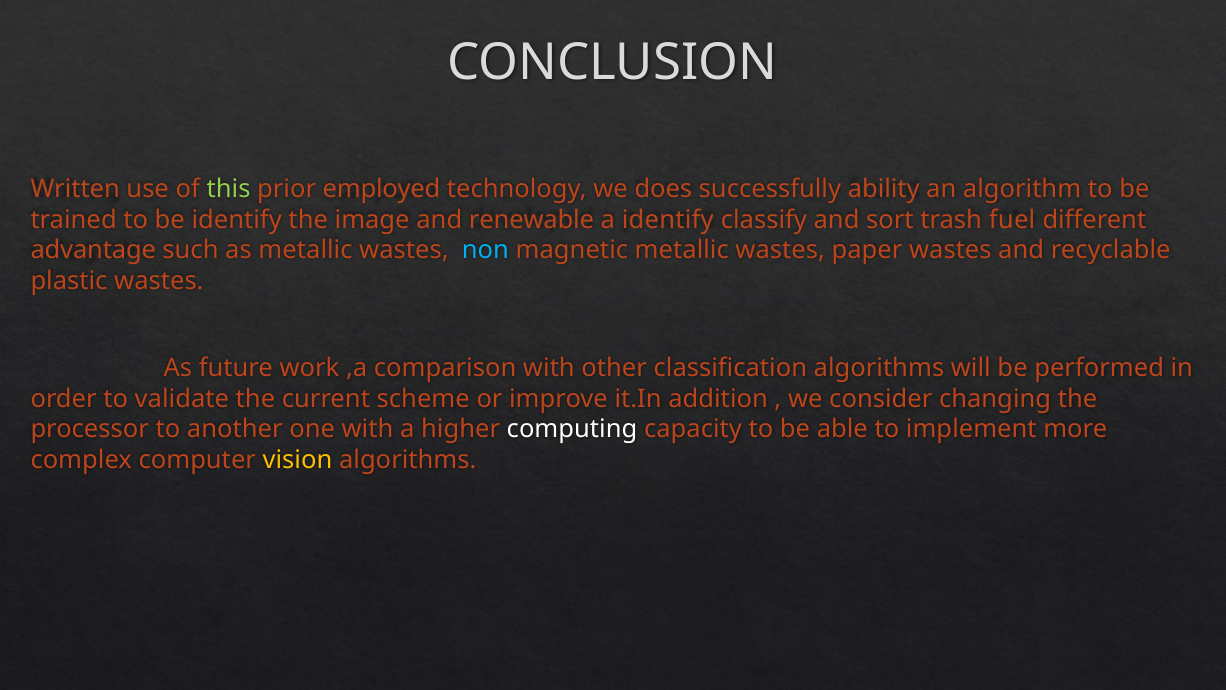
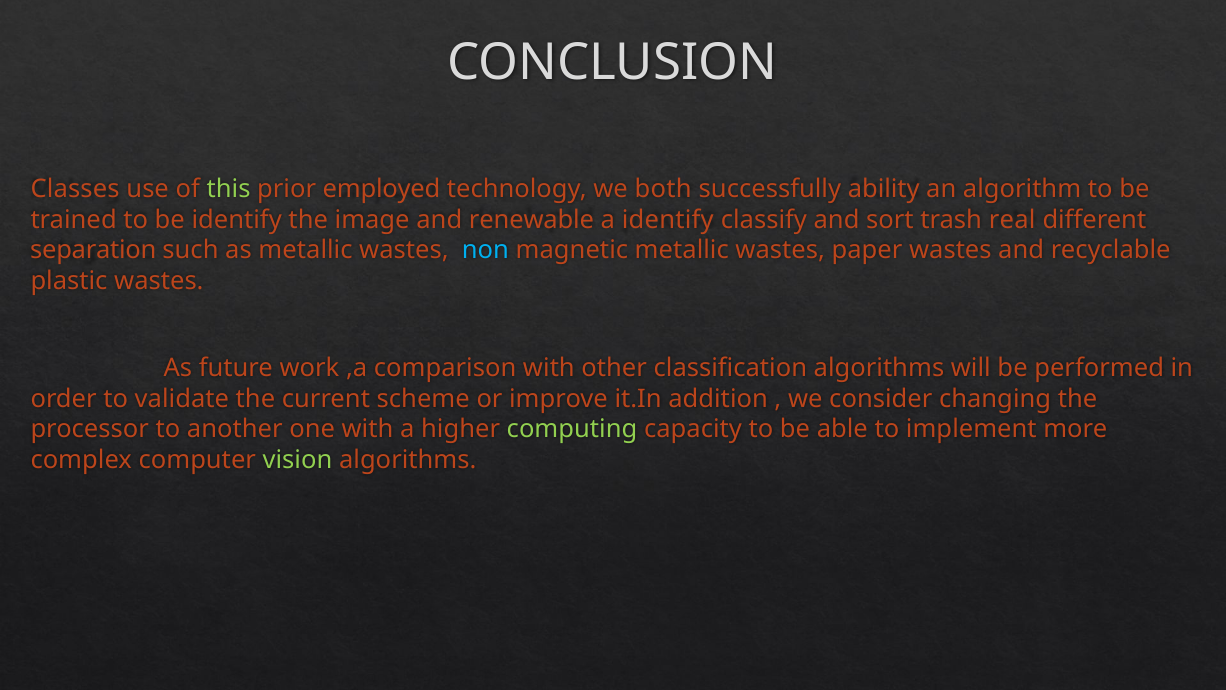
Written: Written -> Classes (75, 189)
does: does -> both (663, 189)
fuel: fuel -> real (1012, 219)
advantage: advantage -> separation (93, 250)
computing colour: white -> light green (572, 429)
vision colour: yellow -> light green (298, 460)
